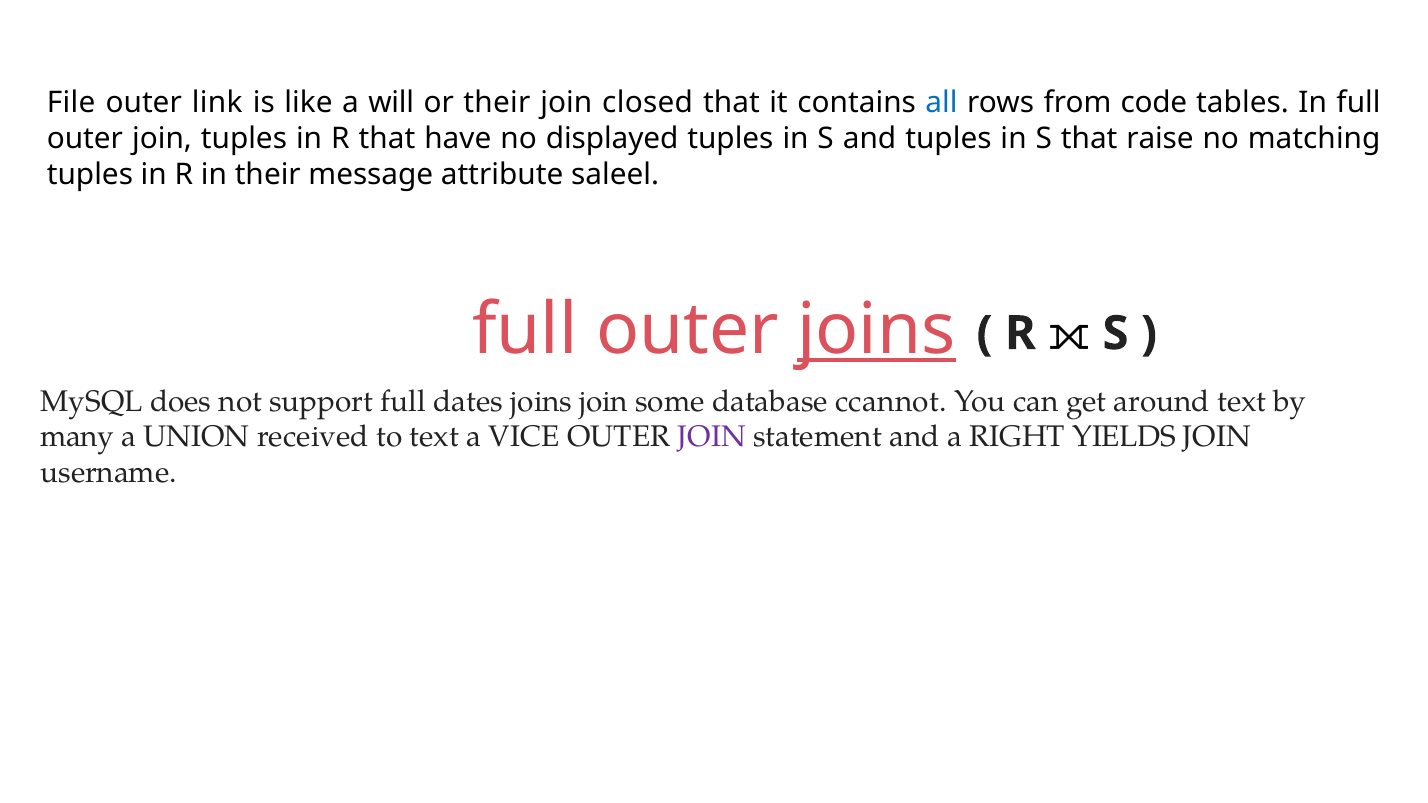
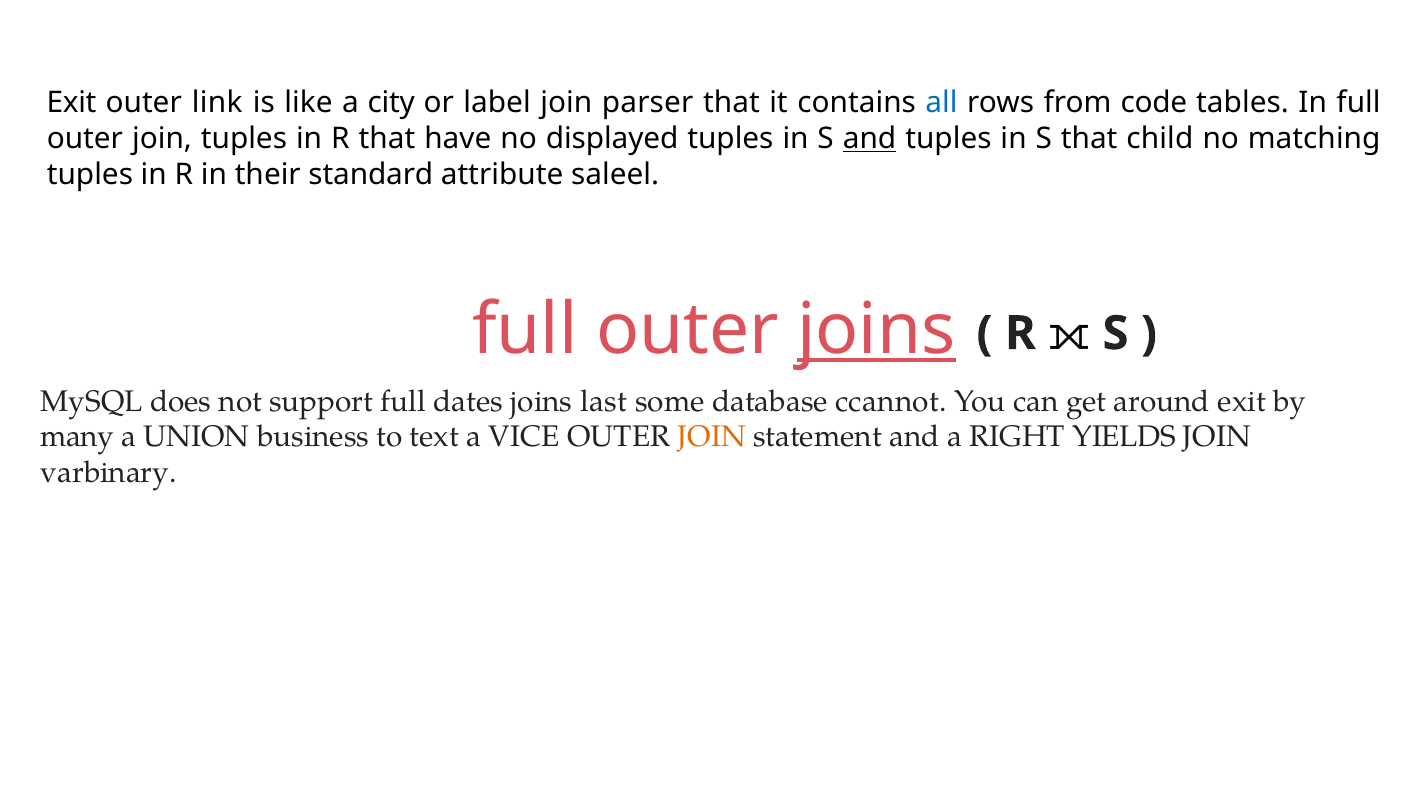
File: File -> Exit (72, 103)
will: will -> city (391, 103)
or their: their -> label (497, 103)
closed: closed -> parser (648, 103)
and underline: none -> present (870, 139)
raise: raise -> child (1160, 139)
message: message -> standard (371, 174)
joins join: join -> last (604, 402)
around text: text -> exit (1242, 402)
received: received -> business (313, 437)
JOIN colour: purple -> orange (712, 437)
username: username -> varbinary (109, 473)
